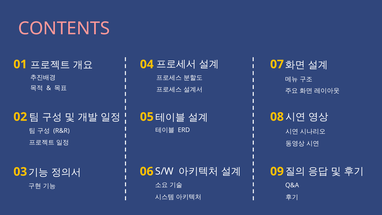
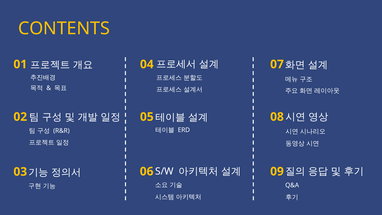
CONTENTS colour: pink -> yellow (64, 29)
